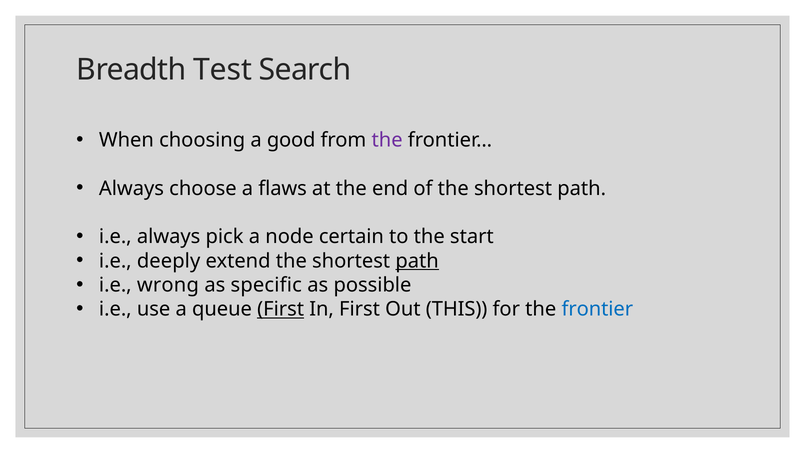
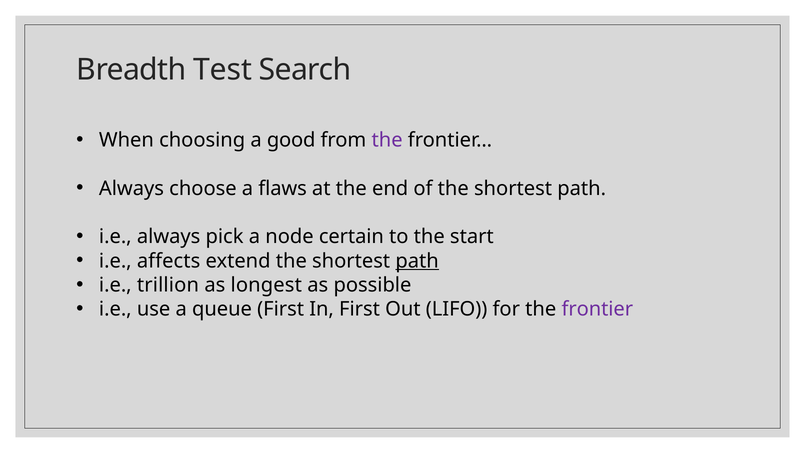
deeply: deeply -> affects (169, 261)
wrong: wrong -> trillion (168, 285)
specific: specific -> longest (266, 285)
First underline: present -> none (281, 309)
THIS: THIS -> LIFO (457, 309)
frontier colour: blue -> purple (597, 309)
